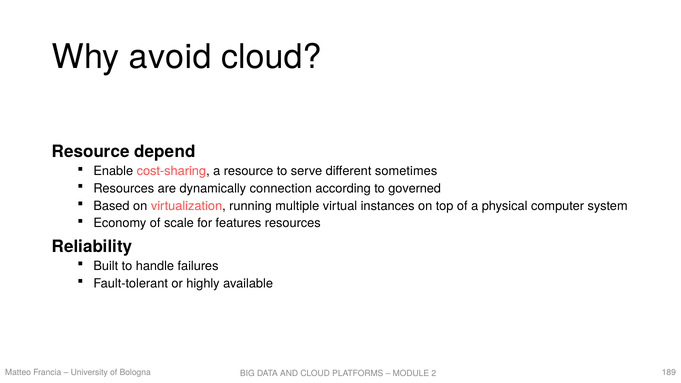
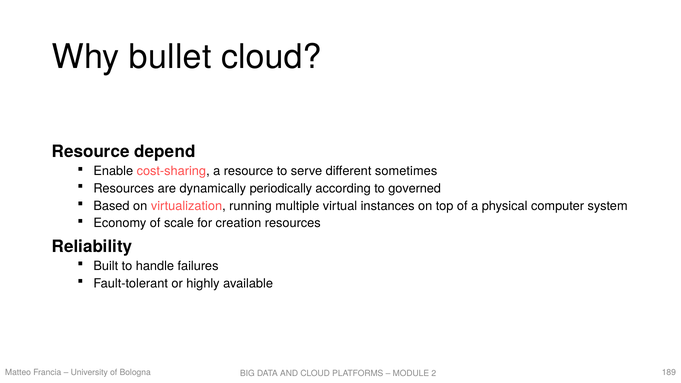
avoid: avoid -> bullet (170, 57)
connection: connection -> periodically (281, 189)
features: features -> creation (238, 223)
